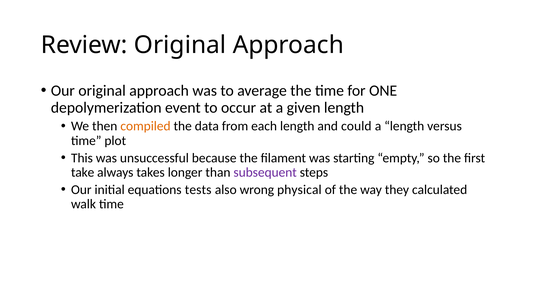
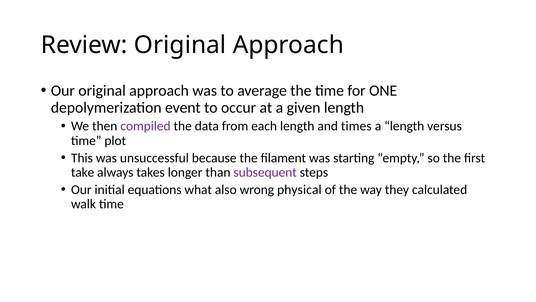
compiled colour: orange -> purple (145, 126)
could: could -> times (356, 126)
tests: tests -> what (198, 189)
